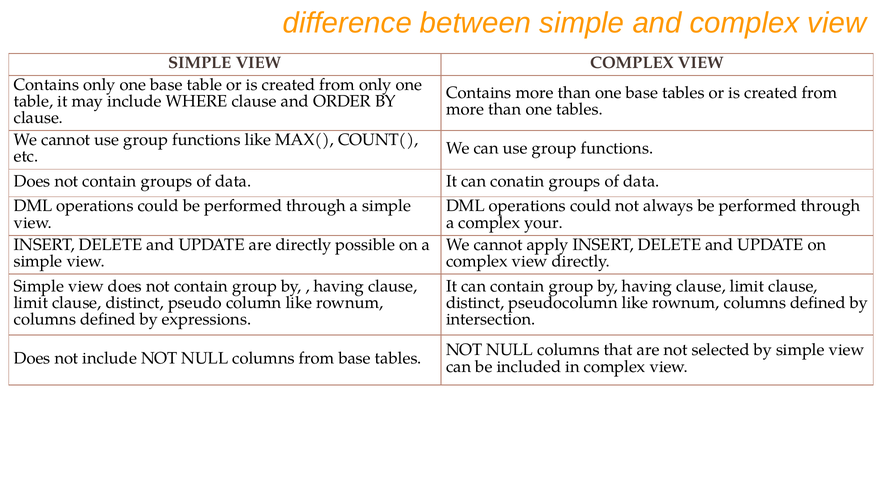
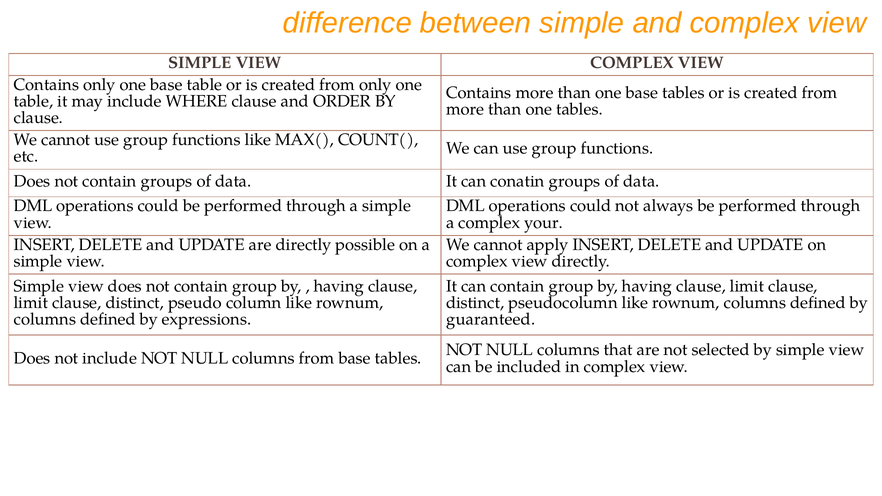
intersection: intersection -> guaranteed (491, 320)
